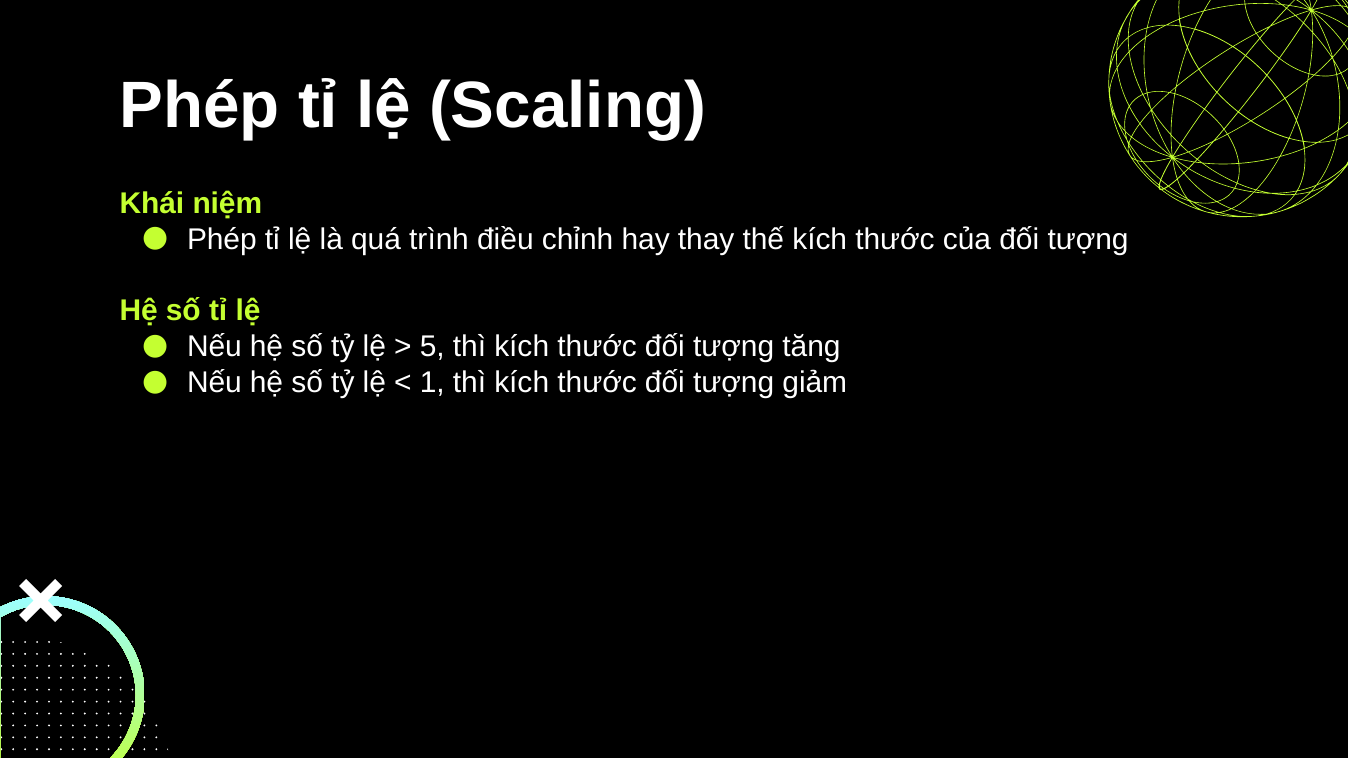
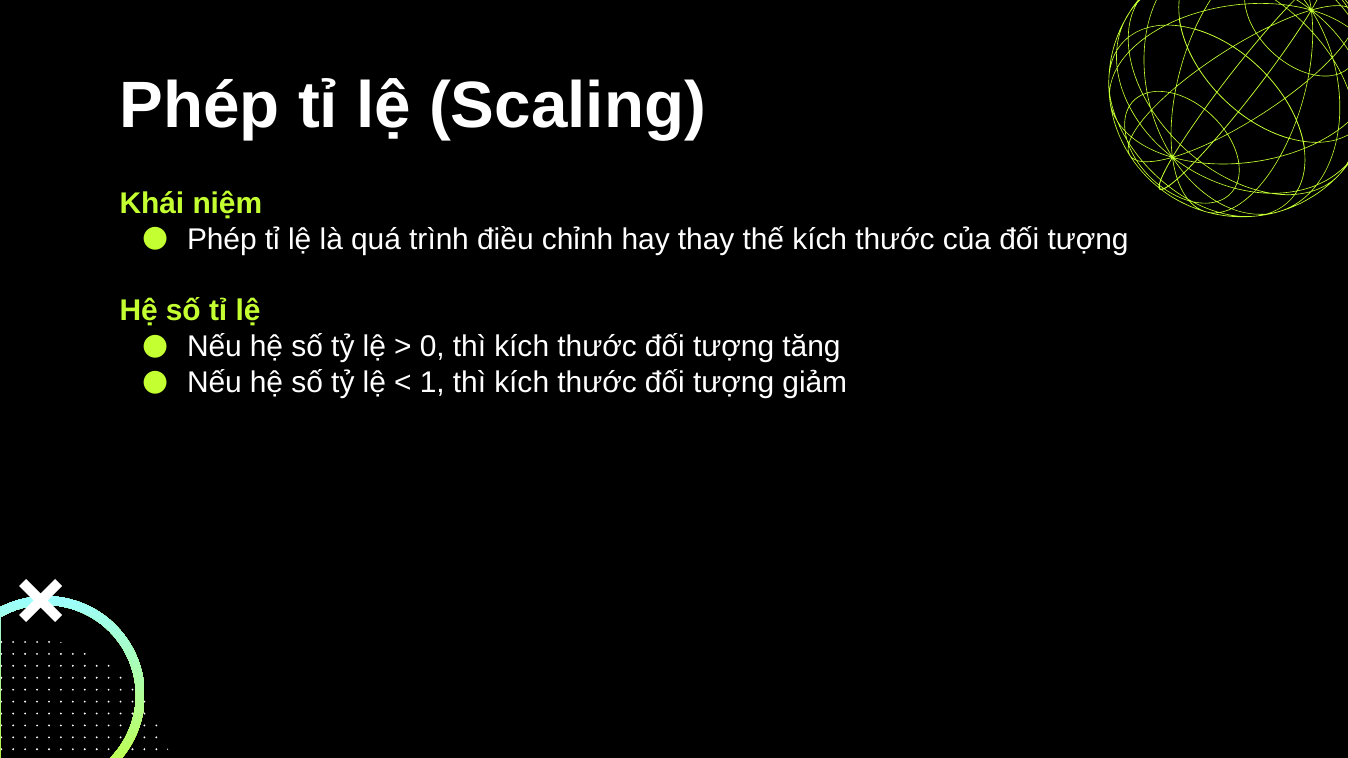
5: 5 -> 0 (432, 347)
